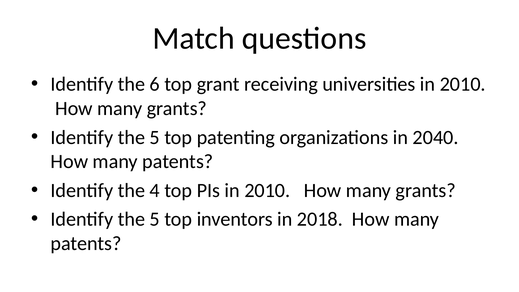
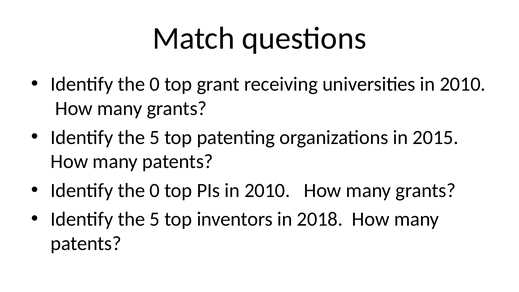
6: 6 -> 0 (155, 84)
2040: 2040 -> 2015 (436, 137)
4: 4 -> 0 (155, 190)
